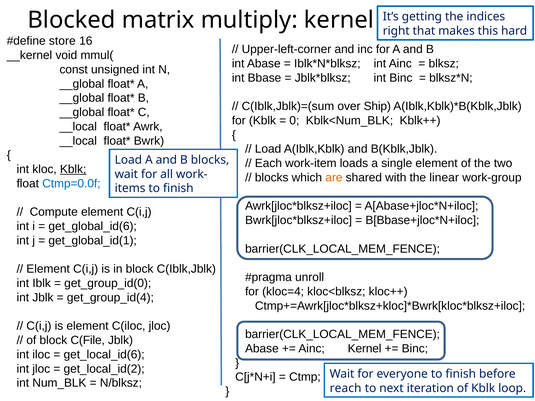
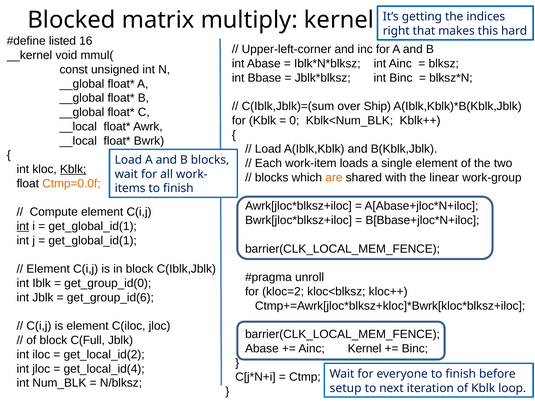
store: store -> listed (62, 41)
Ctmp=0.0f colour: blue -> orange (71, 184)
int underline: none -> present (23, 226)
get_global_id(6: get_global_id(6 -> get_global_id(1 (93, 226)
kloc=4: kloc=4 -> kloc=2 (283, 292)
get_group_id(4: get_group_id(4 -> get_group_id(6 (110, 298)
C(File: C(File -> C(Full (88, 340)
get_local_id(6: get_local_id(6 -> get_local_id(2 (104, 355)
get_local_id(2: get_local_id(2 -> get_local_id(4 (104, 369)
reach: reach -> setup (346, 388)
